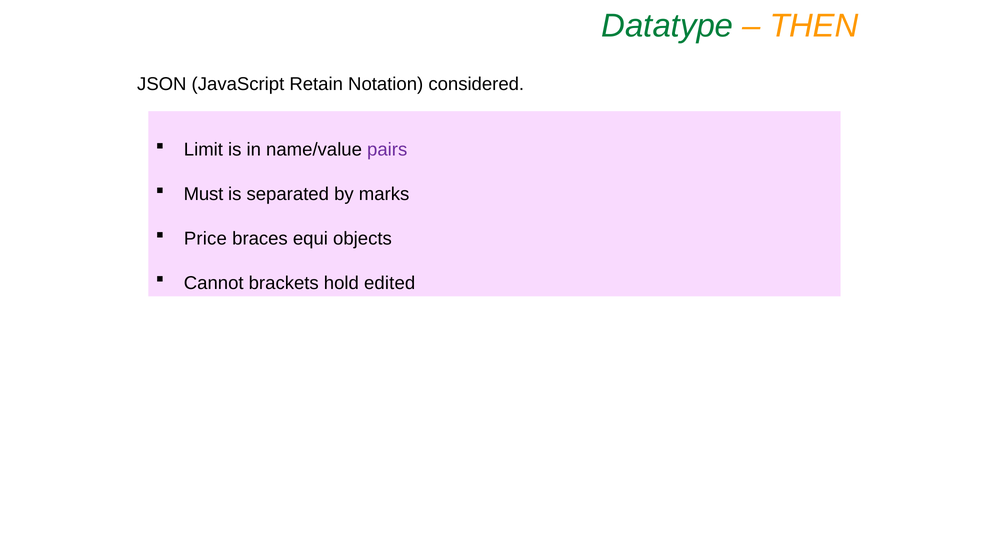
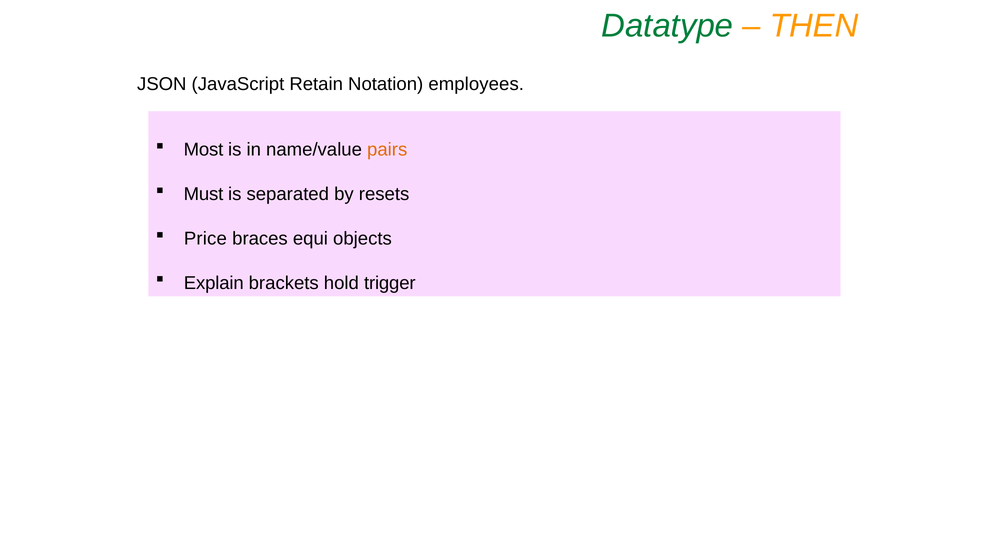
considered: considered -> employees (476, 84)
Limit: Limit -> Most (203, 150)
pairs colour: purple -> orange (387, 150)
marks: marks -> resets (384, 194)
Cannot: Cannot -> Explain (214, 283)
edited: edited -> trigger (390, 283)
